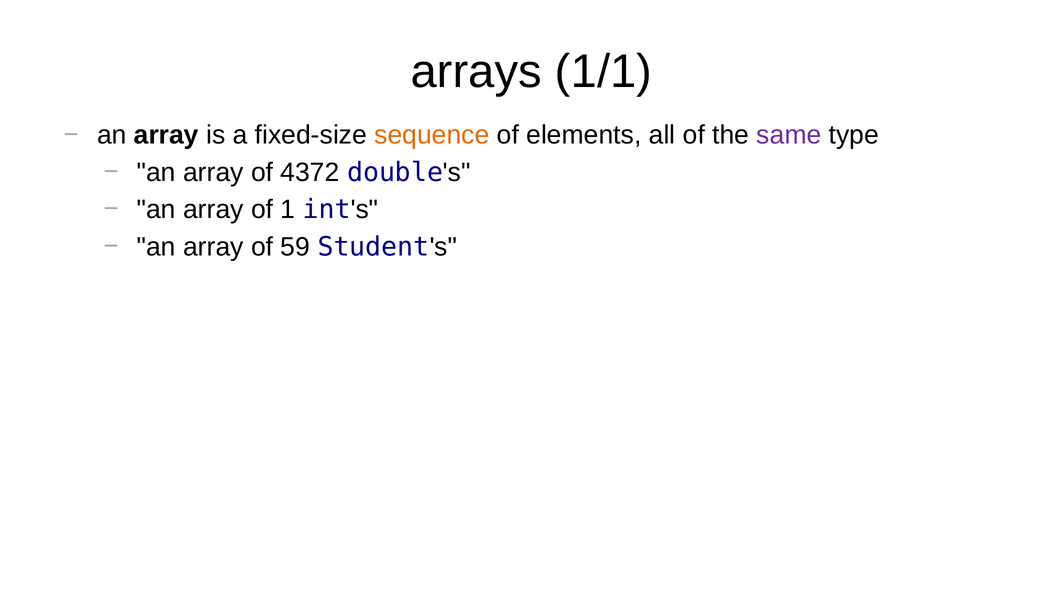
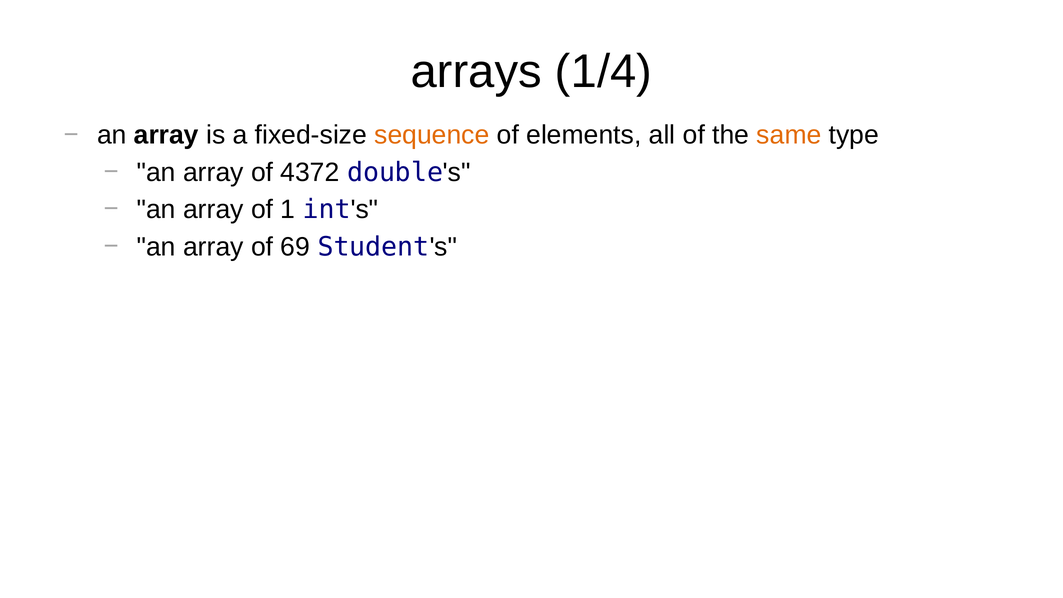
1/1: 1/1 -> 1/4 (604, 72)
same colour: purple -> orange (789, 135)
59: 59 -> 69 (295, 247)
